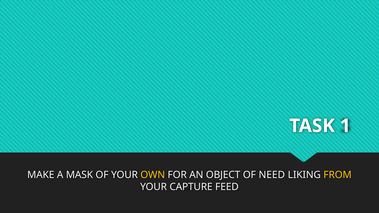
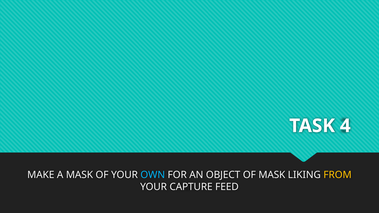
1: 1 -> 4 (345, 126)
OWN colour: yellow -> light blue (153, 175)
OF NEED: NEED -> MASK (272, 175)
